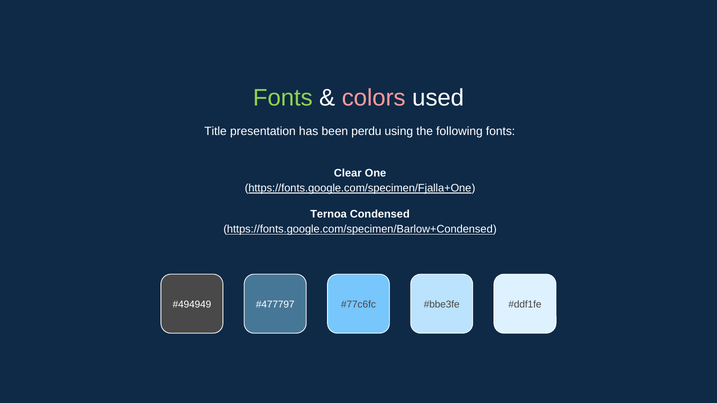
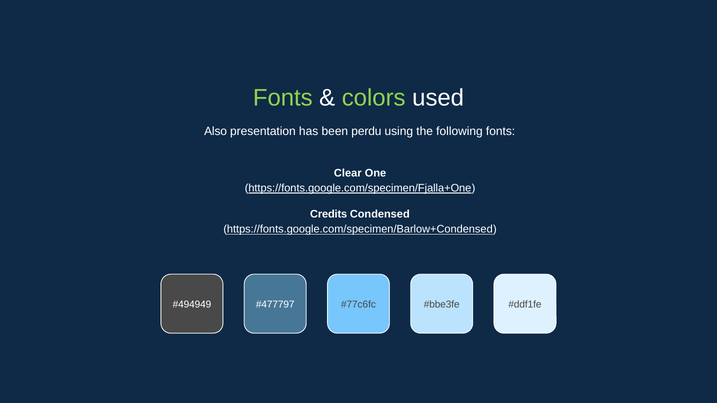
colors colour: pink -> light green (374, 98)
Title: Title -> Also (216, 132)
Ternoa: Ternoa -> Credits (329, 214)
